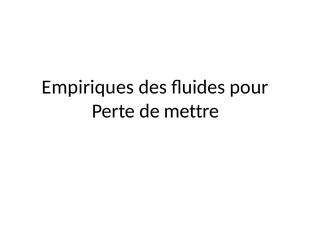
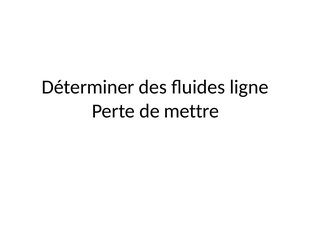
Empiriques: Empiriques -> Déterminer (88, 87)
pour: pour -> ligne (249, 87)
